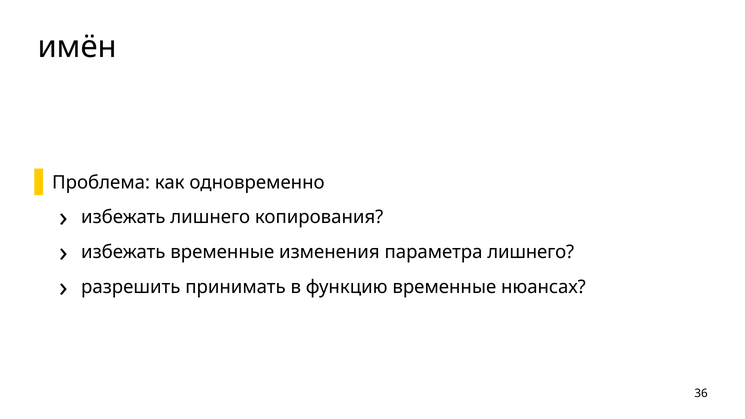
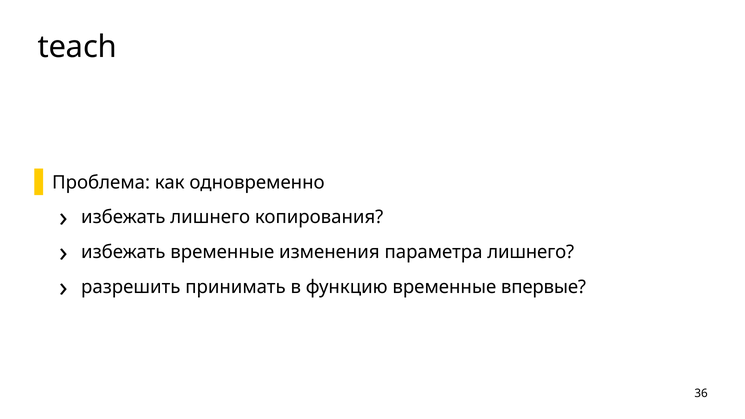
имён: имён -> teach (77, 47)
нюансах: нюансах -> впервые (544, 287)
